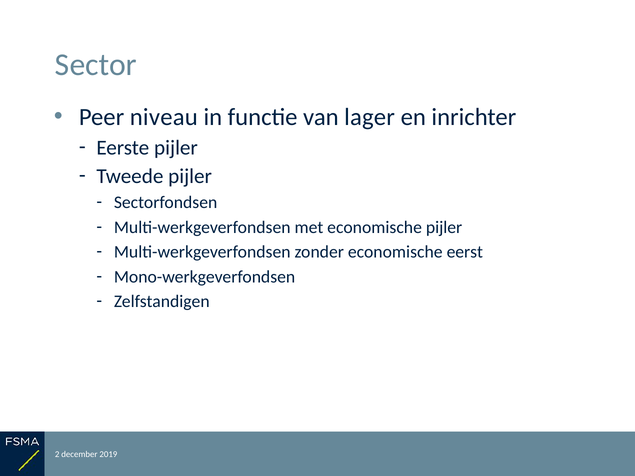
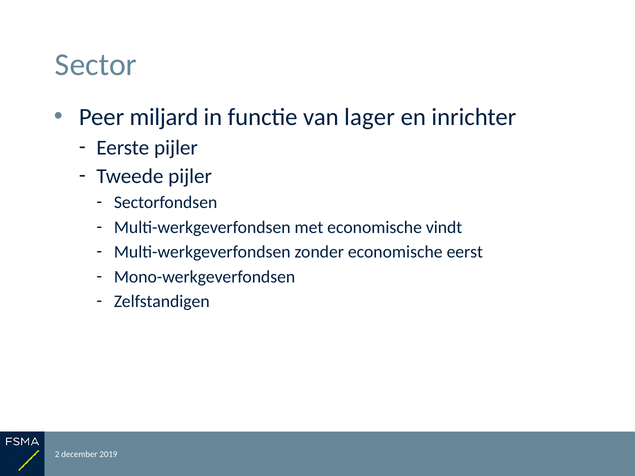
niveau: niveau -> miljard (164, 117)
economische pijler: pijler -> vindt (444, 227)
